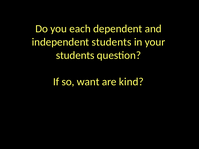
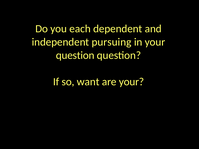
independent students: students -> pursuing (112, 42)
students: students -> question (75, 55)
are kind: kind -> your (131, 82)
